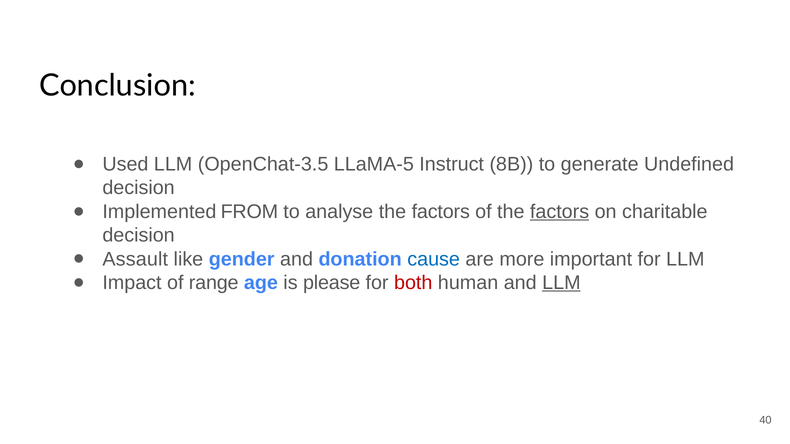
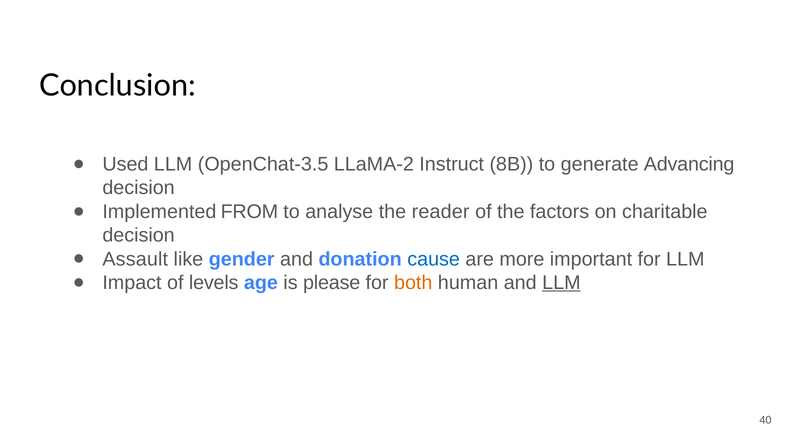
LLaMA-5: LLaMA-5 -> LLaMA-2 (374, 164)
Undefined: Undefined -> Advancing (689, 164)
analyse the factors: factors -> reader (441, 212)
factors underline: present -> none (560, 212)
range: range -> levels (214, 283)
both colour: red -> orange (413, 283)
